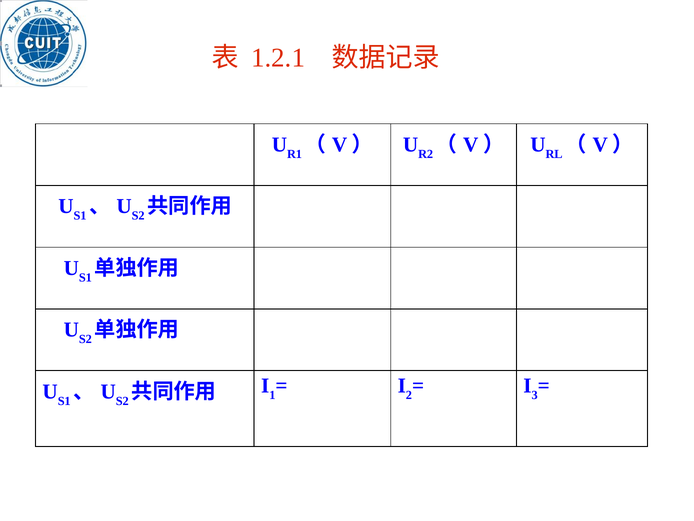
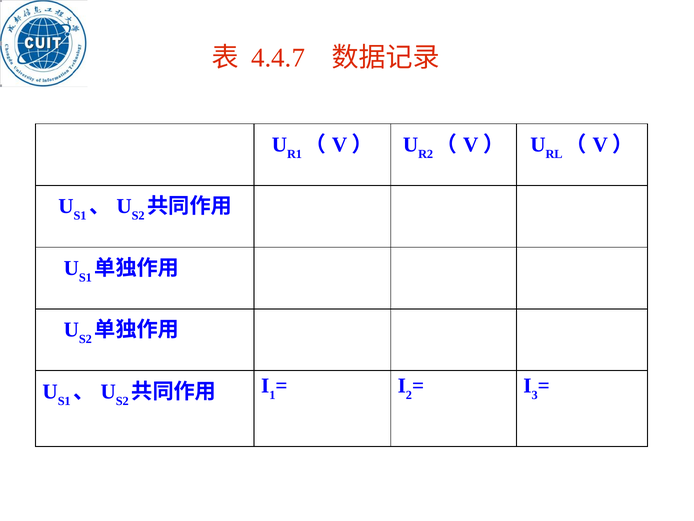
1.2.1: 1.2.1 -> 4.4.7 (278, 58)
